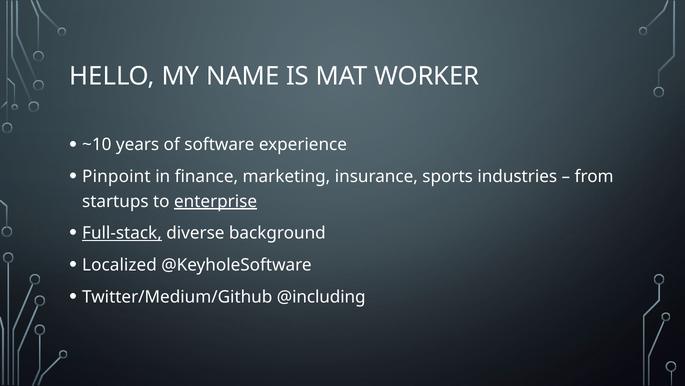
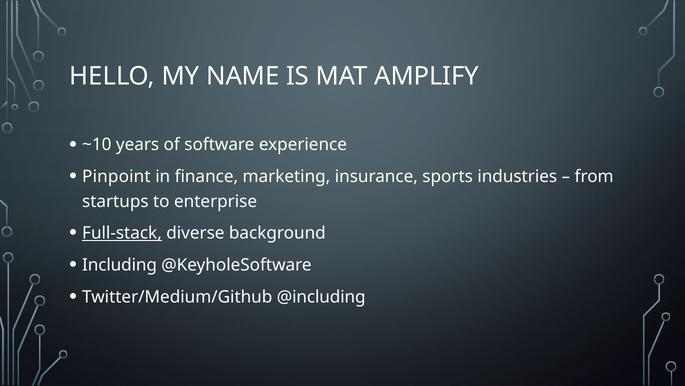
WORKER: WORKER -> AMPLIFY (427, 76)
enterprise underline: present -> none (216, 201)
Localized: Localized -> Including (120, 265)
